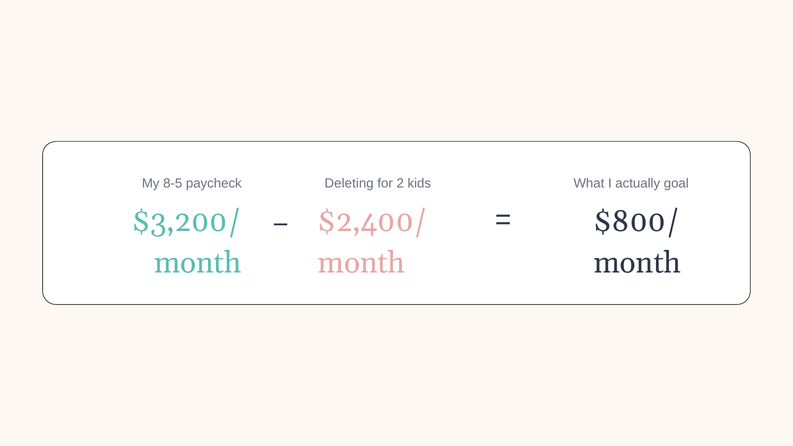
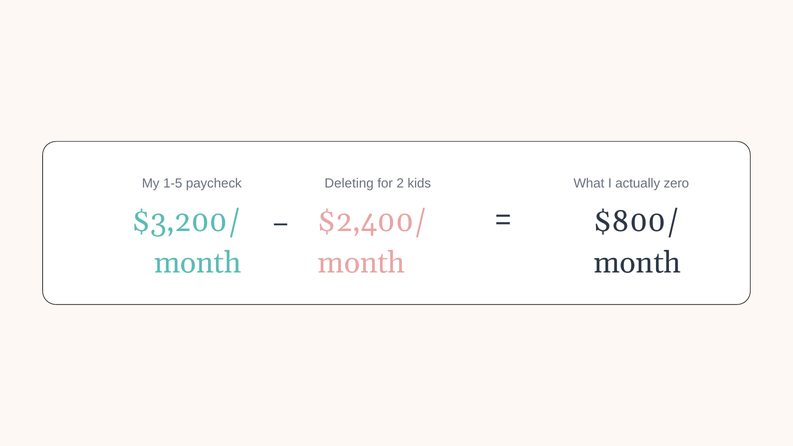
8-5: 8-5 -> 1-5 (173, 184)
goal: goal -> zero (676, 184)
